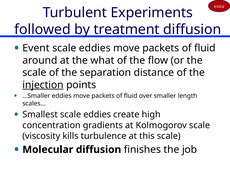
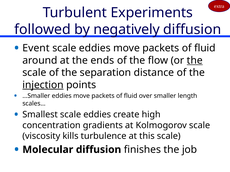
treatment: treatment -> negatively (127, 30)
what: what -> ends (102, 61)
the underline: none -> present (195, 61)
